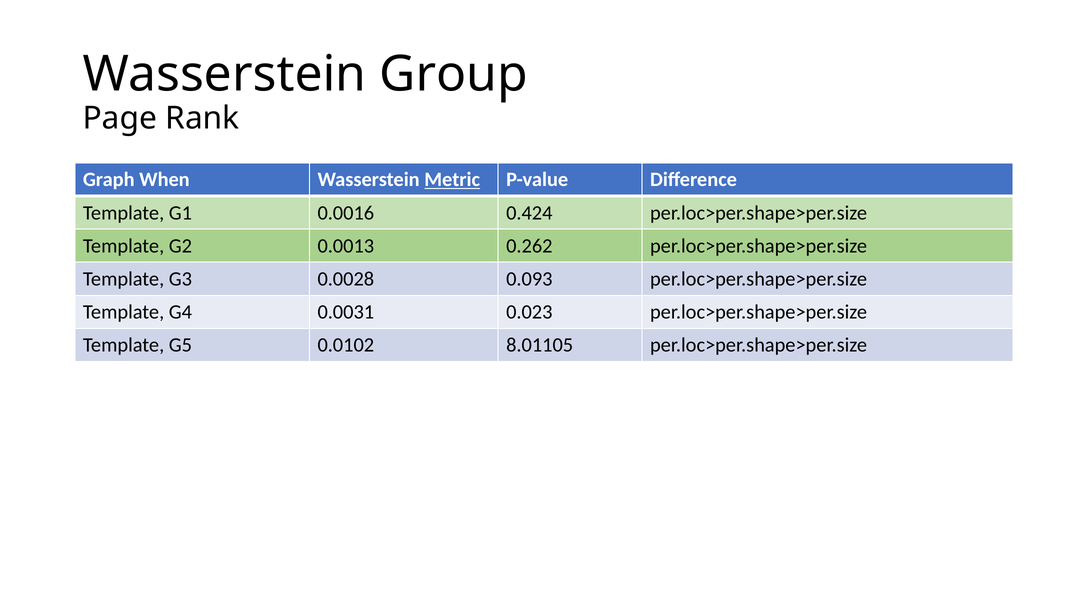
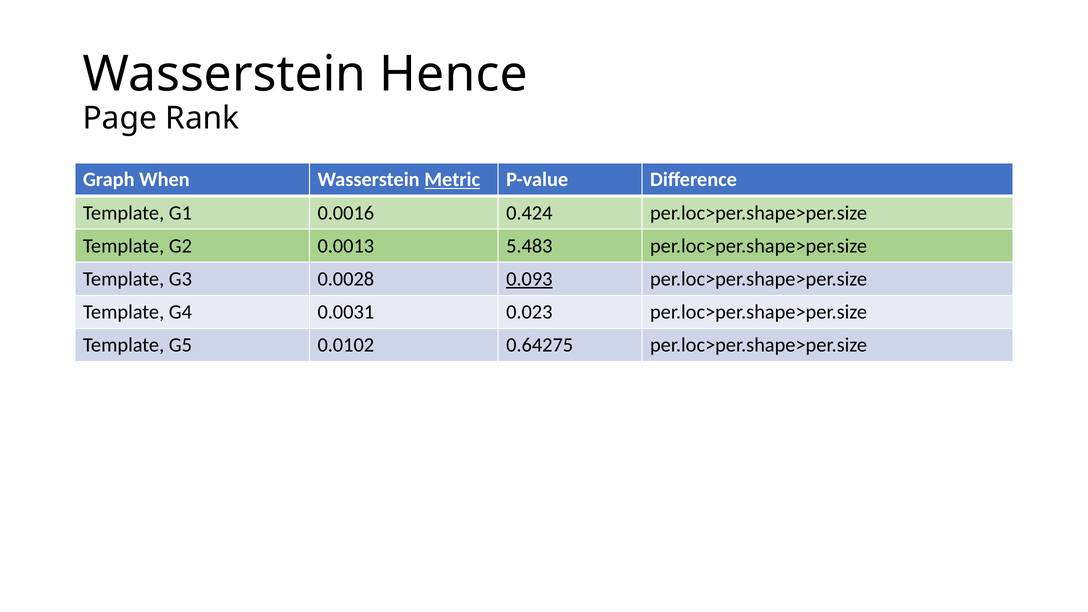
Group: Group -> Hence (453, 74)
0.262: 0.262 -> 5.483 (529, 246)
0.093 underline: none -> present (529, 279)
8.01105: 8.01105 -> 0.64275 (540, 345)
